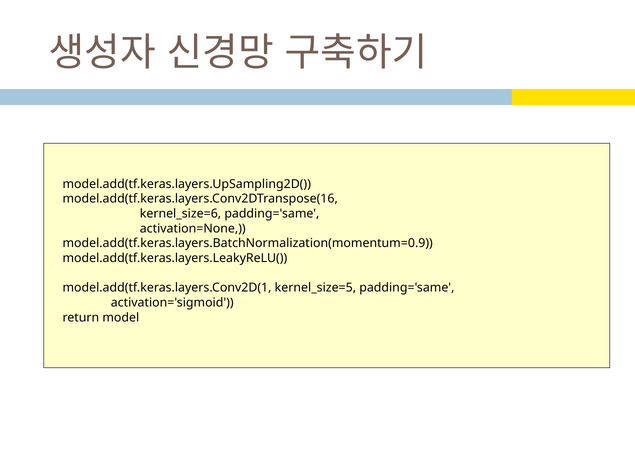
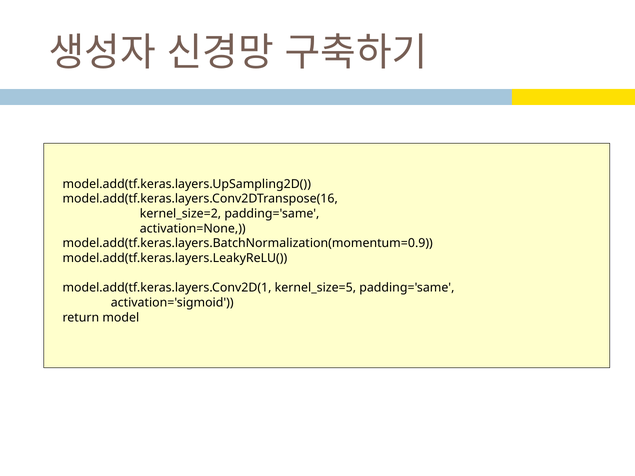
kernel_size=6: kernel_size=6 -> kernel_size=2 (180, 214)
